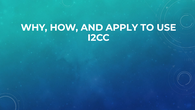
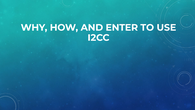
APPLY: APPLY -> ENTER (122, 27)
